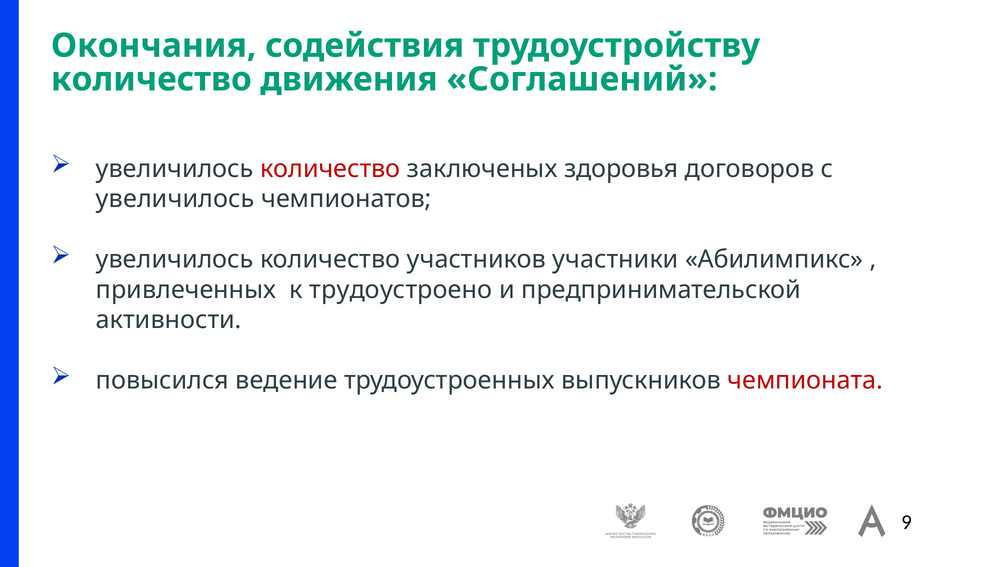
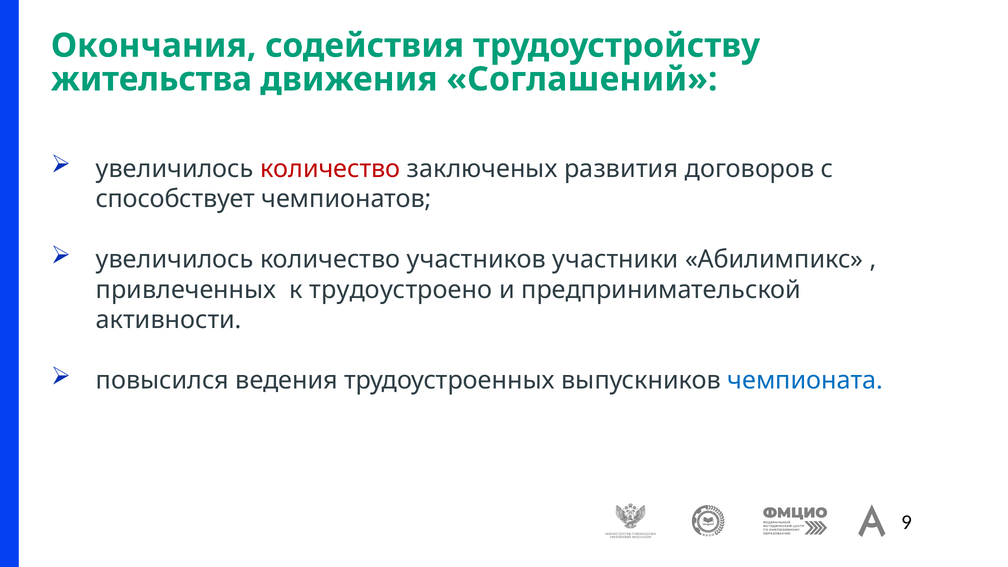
количество: количество -> жительства (151, 79)
здоровья: здоровья -> развития (621, 169)
увеличилось: увеличилось -> способствует (175, 199)
ведение: ведение -> ведения (287, 380)
чемпионата colour: red -> blue (805, 380)
